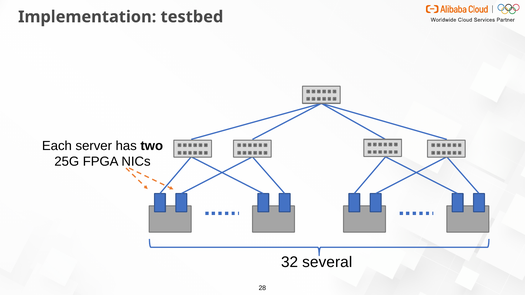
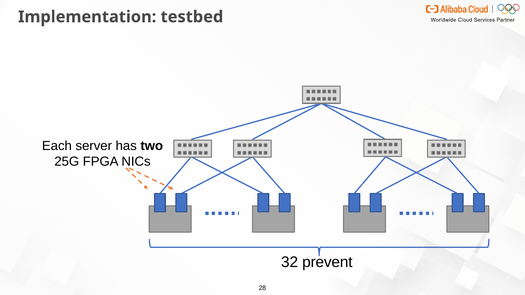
several: several -> prevent (327, 262)
